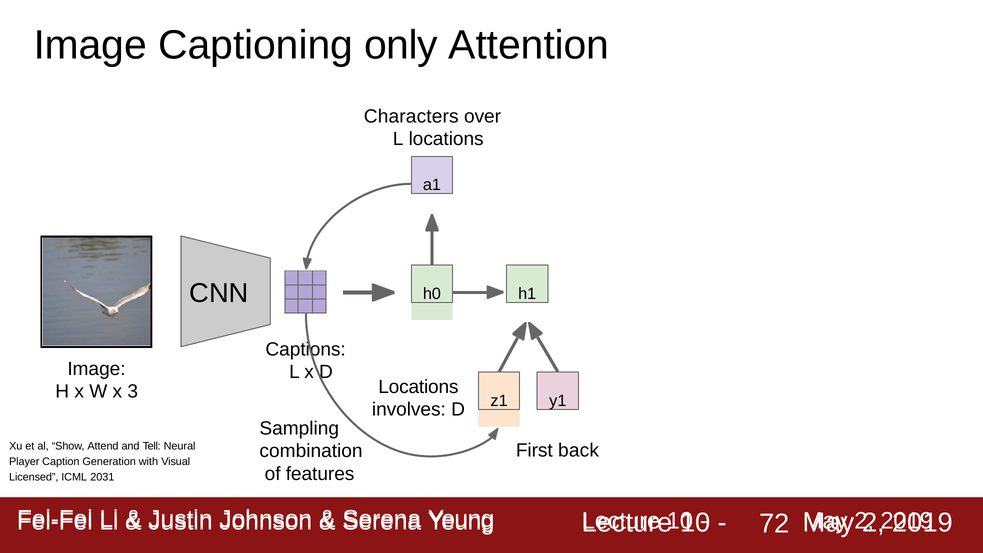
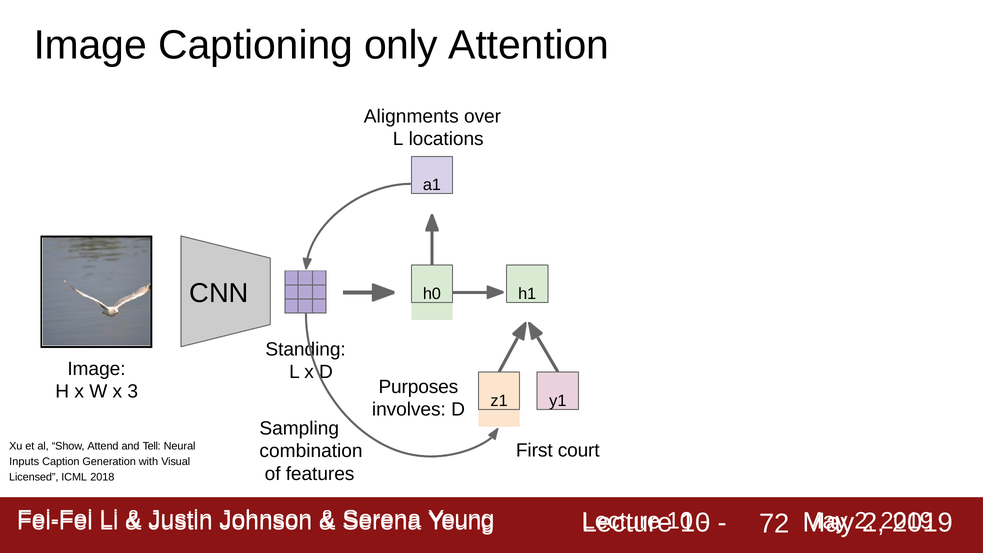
Characters: Characters -> Alignments (411, 116)
Captions: Captions -> Standing (306, 350)
Locations: Locations -> Purposes (418, 387)
back: back -> court (579, 451)
Player: Player -> Inputs (24, 462)
2031: 2031 -> 2018 (102, 477)
